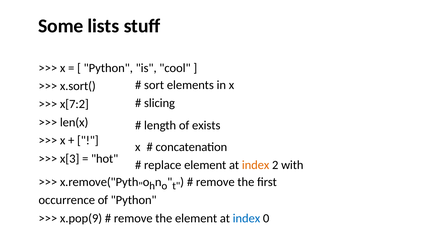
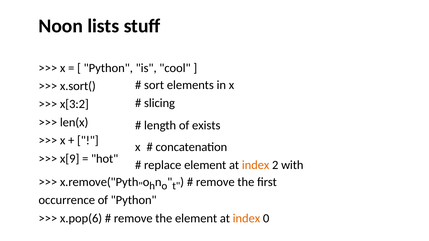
Some: Some -> Noon (61, 26)
x[7:2: x[7:2 -> x[3:2 (74, 104)
x[3: x[3 -> x[9 (70, 159)
x.pop(9: x.pop(9 -> x.pop(6 (81, 219)
index colour: blue -> orange (246, 219)
